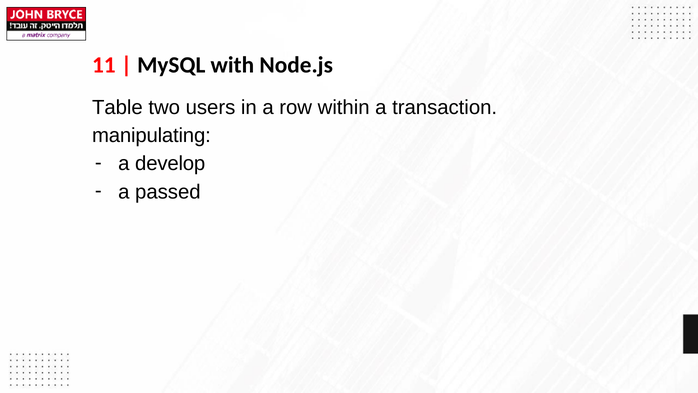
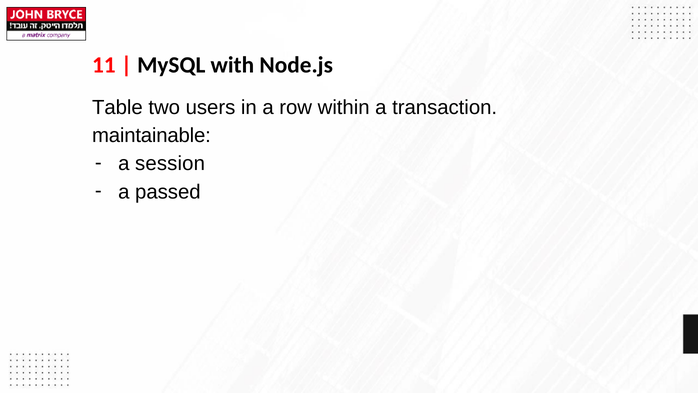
manipulating: manipulating -> maintainable (151, 136)
develop: develop -> session (170, 164)
